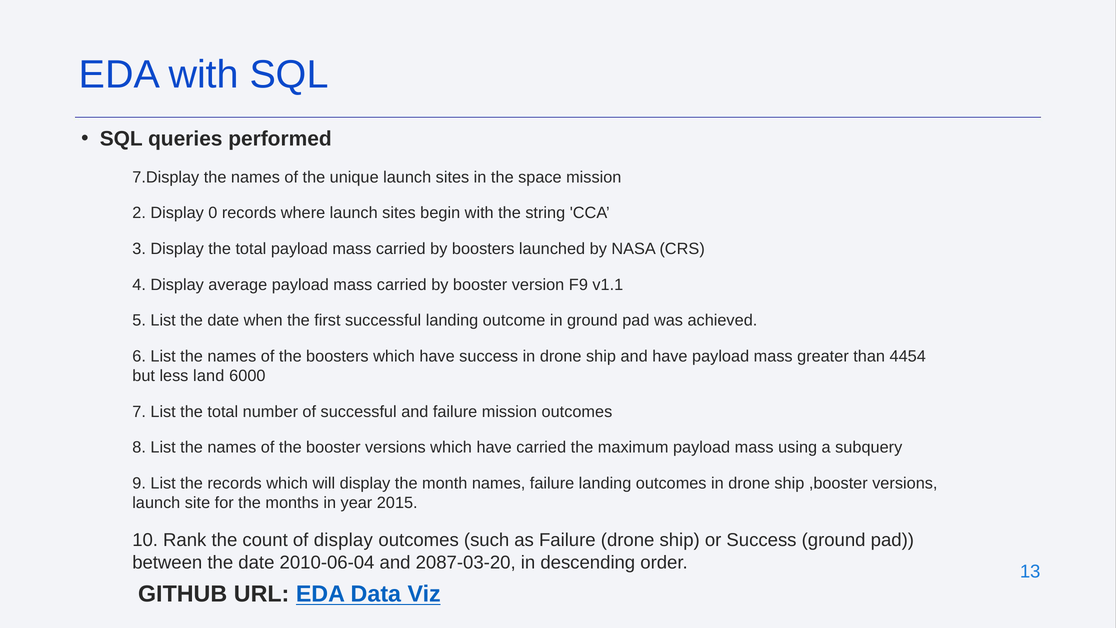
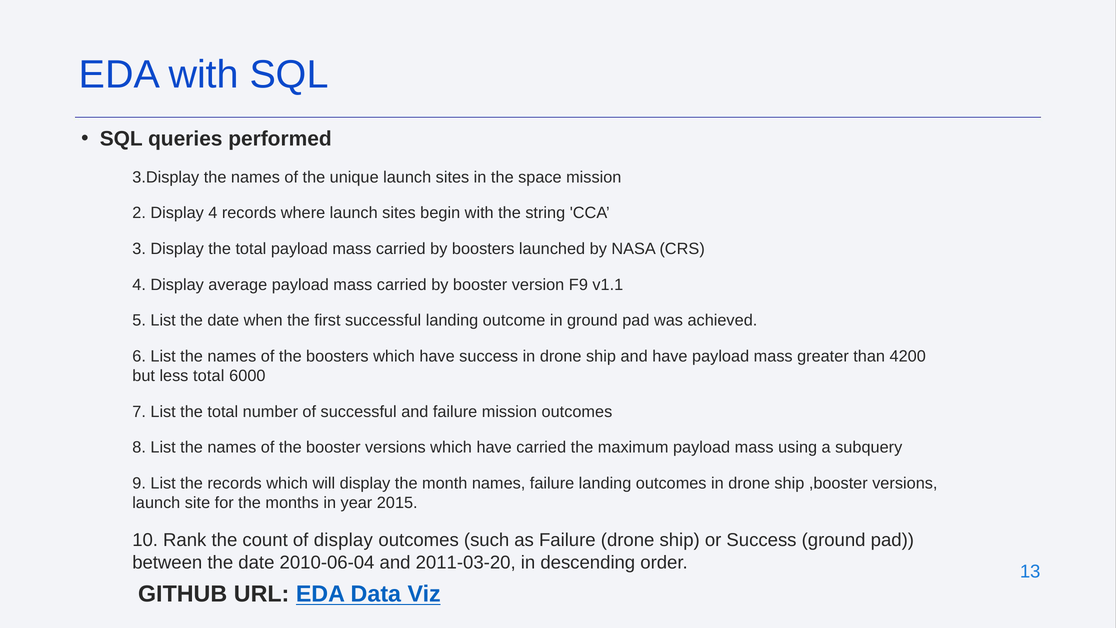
7.Display: 7.Display -> 3.Display (166, 177)
Display 0: 0 -> 4 (213, 213)
4454: 4454 -> 4200 (908, 356)
less land: land -> total (209, 376)
2087-03-20: 2087-03-20 -> 2011-03-20 (466, 562)
